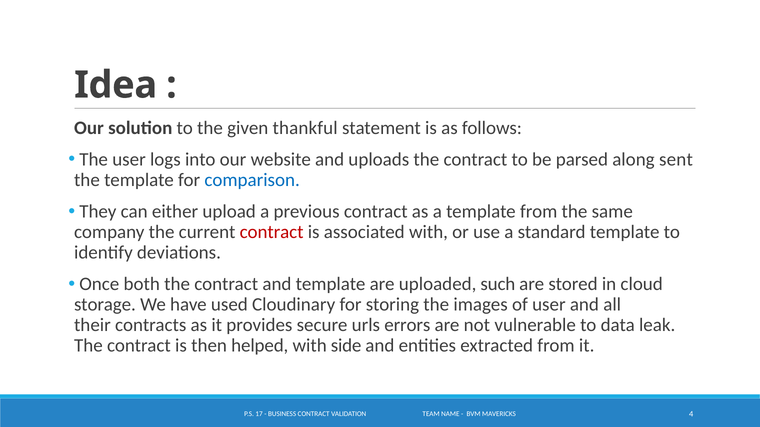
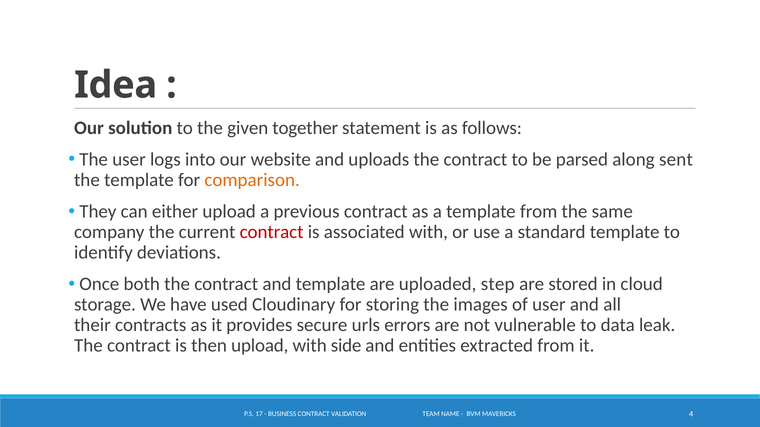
thankful: thankful -> together (305, 128)
comparison colour: blue -> orange (252, 180)
such: such -> step (498, 284)
then helped: helped -> upload (260, 346)
